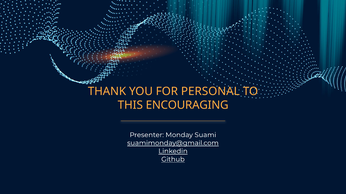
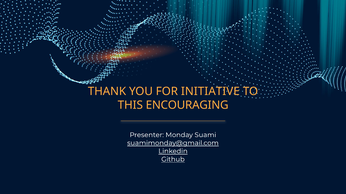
PERSONAL: PERSONAL -> INITIATIVE (210, 92)
